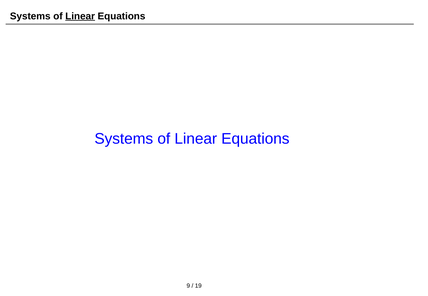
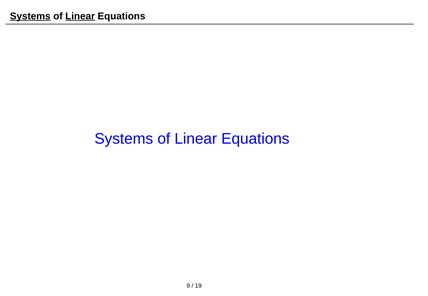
Systems underline: none -> present (30, 16)
